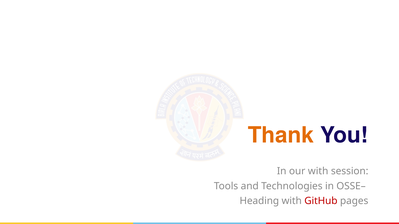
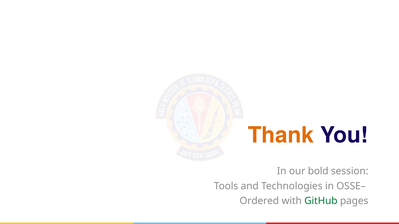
our with: with -> bold (318, 171)
Heading: Heading -> Ordered (259, 201)
GitHub colour: red -> green (321, 201)
